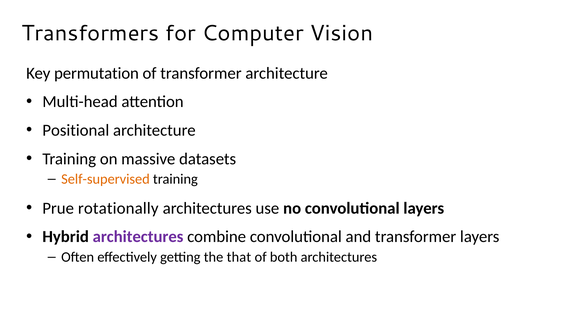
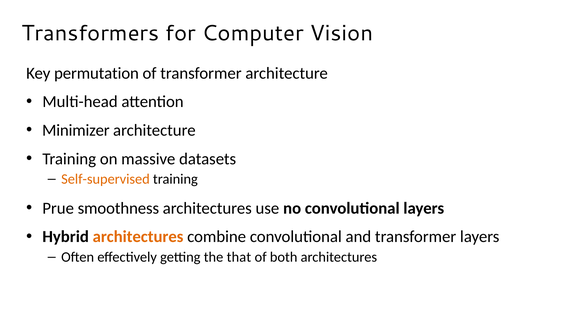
Positional: Positional -> Minimizer (76, 130)
rotationally: rotationally -> smoothness (118, 208)
architectures colour: purple -> orange (138, 236)
